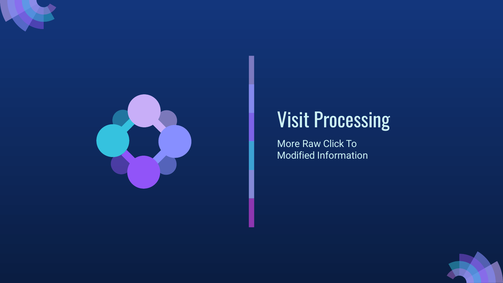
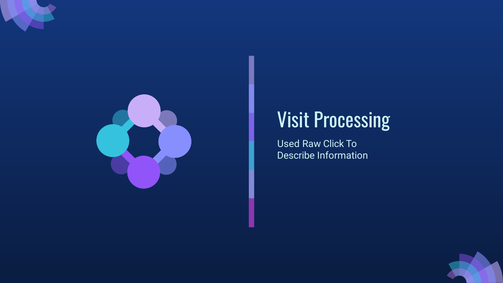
More: More -> Used (288, 144)
Modified: Modified -> Describe (296, 156)
